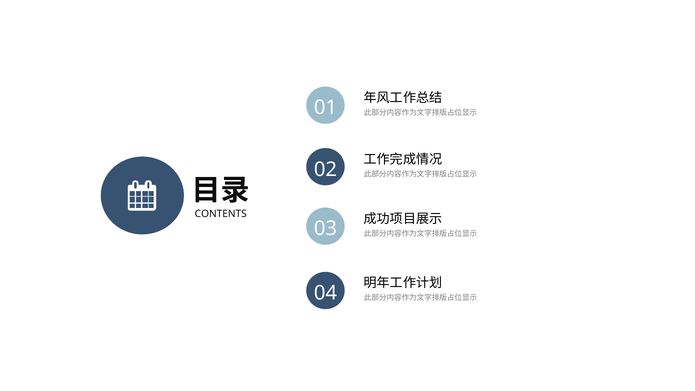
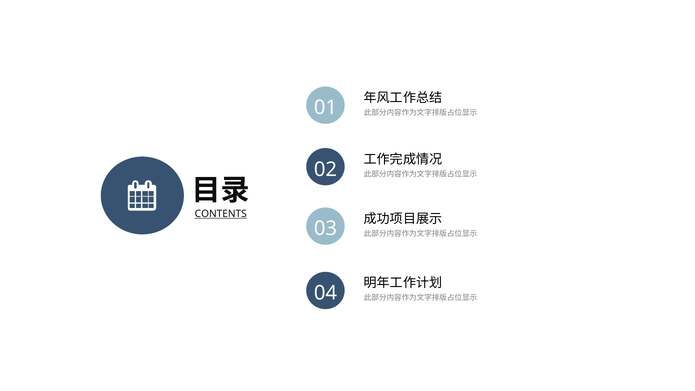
CONTENTS underline: none -> present (221, 214)
